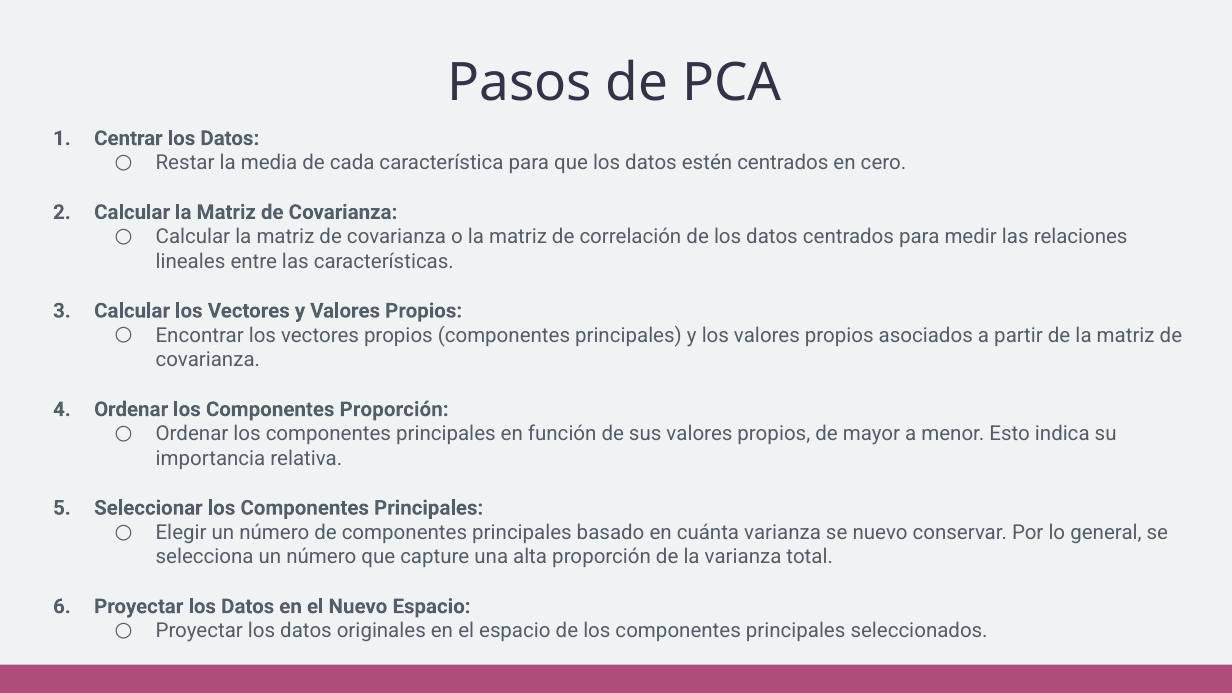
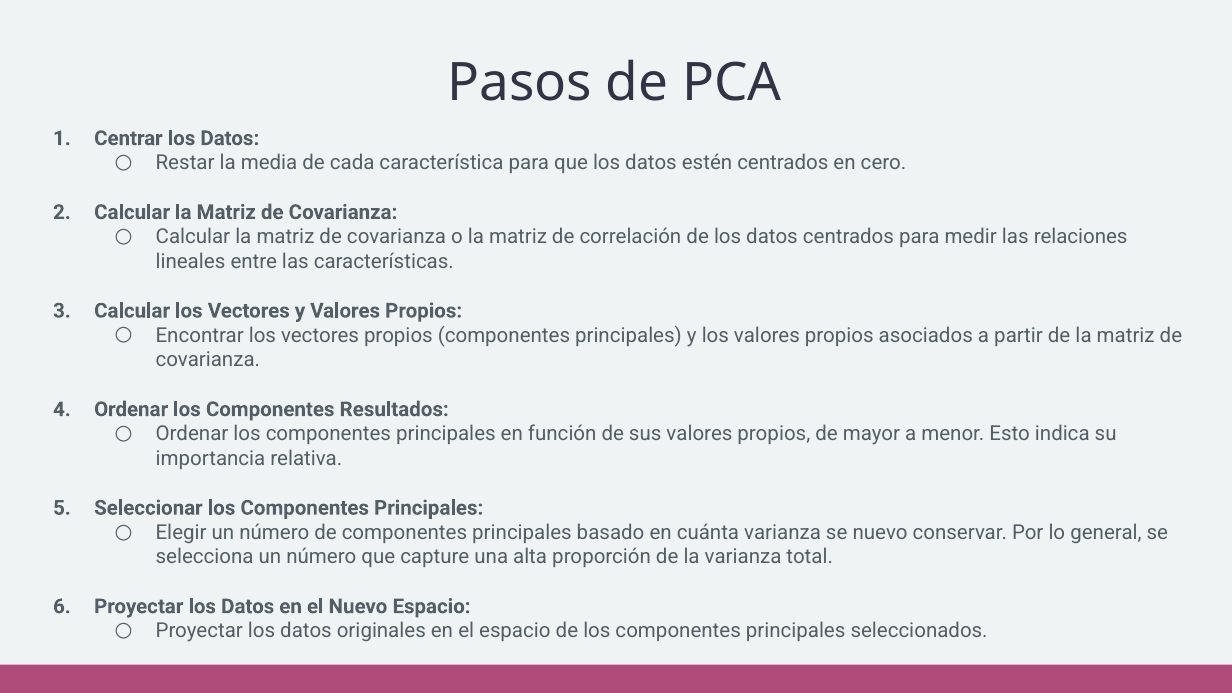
Componentes Proporción: Proporción -> Resultados (394, 409)
